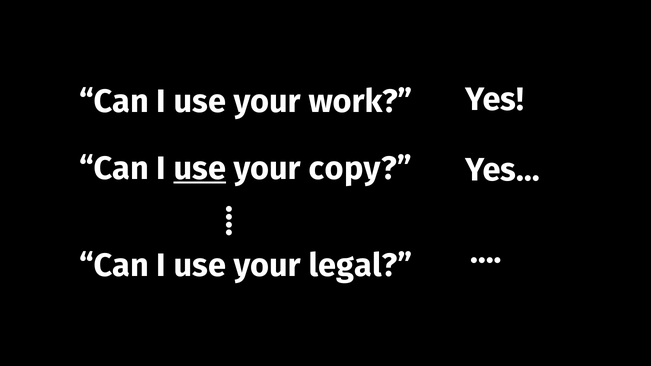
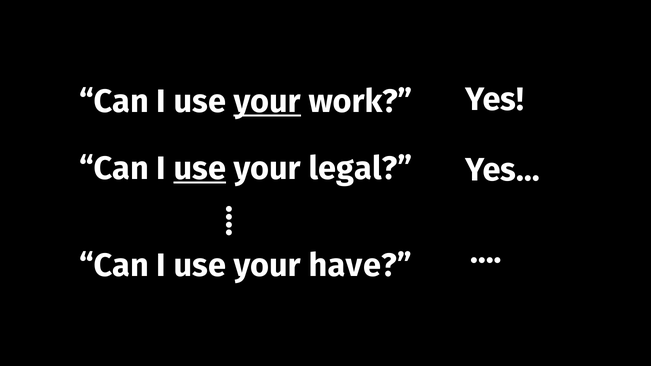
your underline: none -> present (267, 101)
copy: copy -> legal (360, 168)
legal: legal -> have (360, 266)
